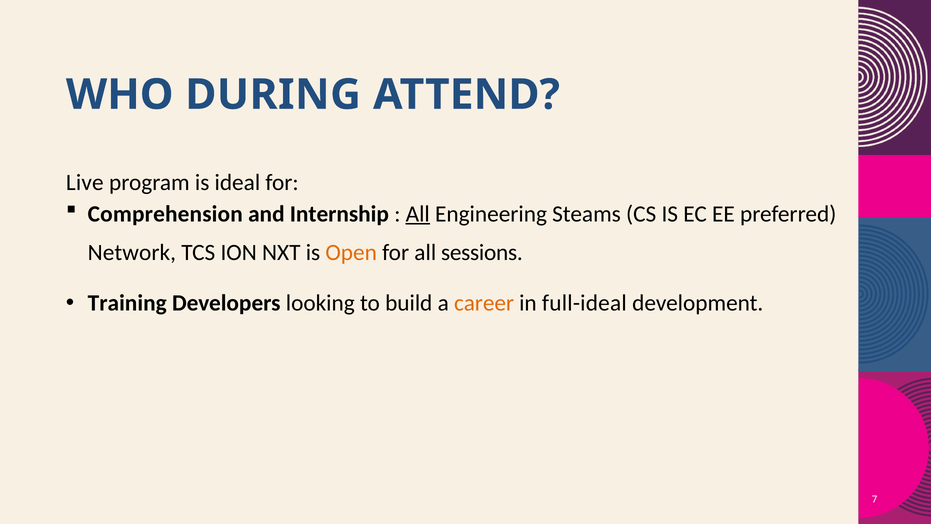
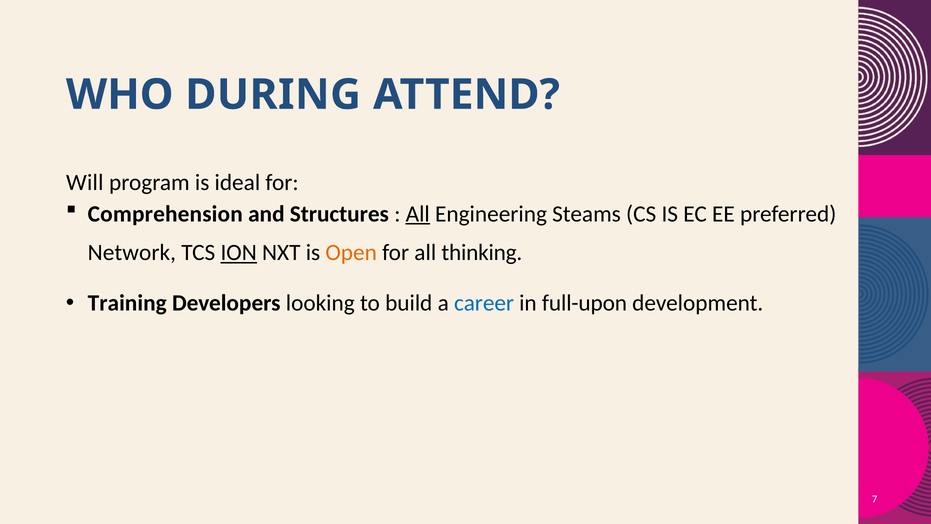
Live: Live -> Will (85, 183)
Internship: Internship -> Structures (339, 214)
ION underline: none -> present (239, 253)
sessions: sessions -> thinking (482, 253)
career colour: orange -> blue (484, 303)
full-ideal: full-ideal -> full-upon (585, 303)
